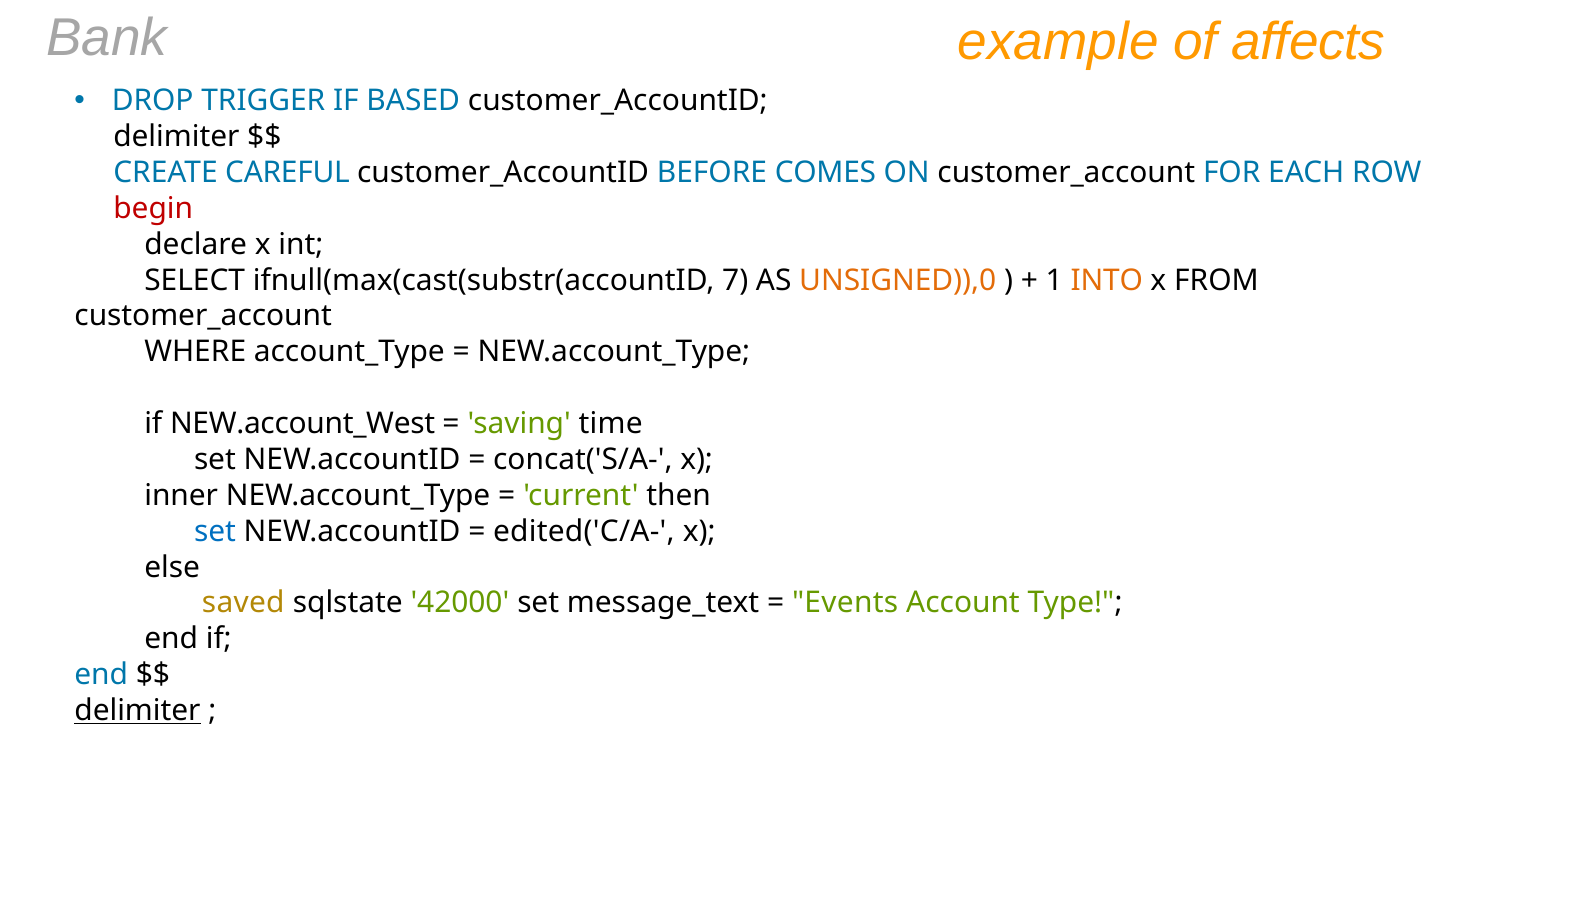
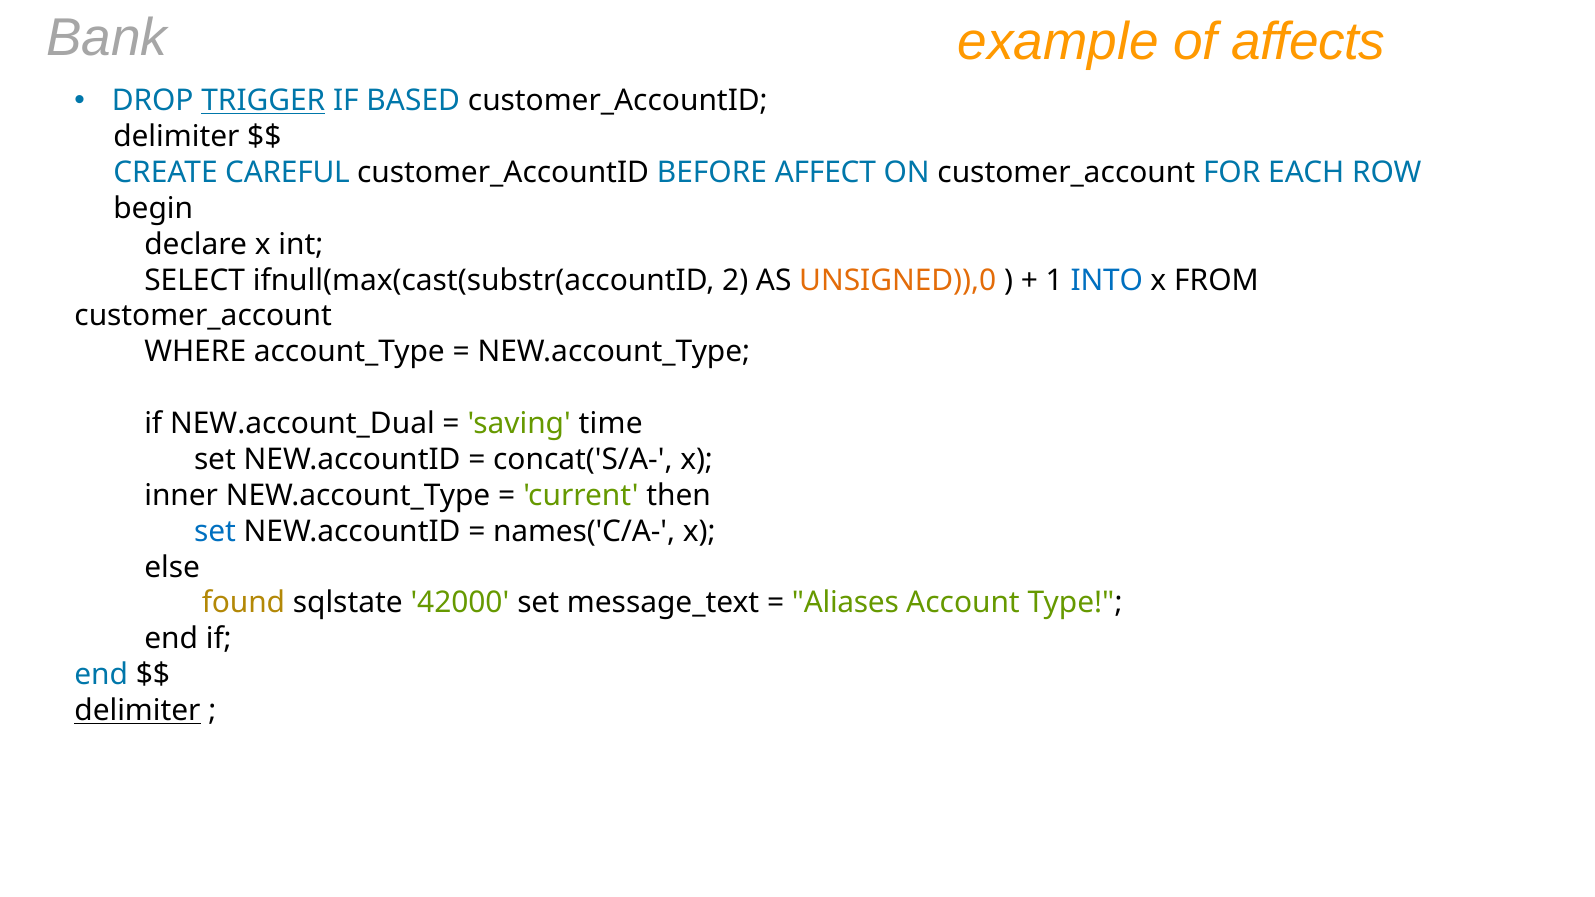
TRIGGER underline: none -> present (263, 101)
COMES: COMES -> AFFECT (825, 173)
begin colour: red -> black (153, 208)
7: 7 -> 2 (735, 280)
INTO colour: orange -> blue (1107, 280)
NEW.account_West: NEW.account_West -> NEW.account_Dual (302, 424)
edited('C/A-: edited('C/A- -> names('C/A- (584, 531)
saved: saved -> found (243, 603)
Events: Events -> Aliases (845, 603)
